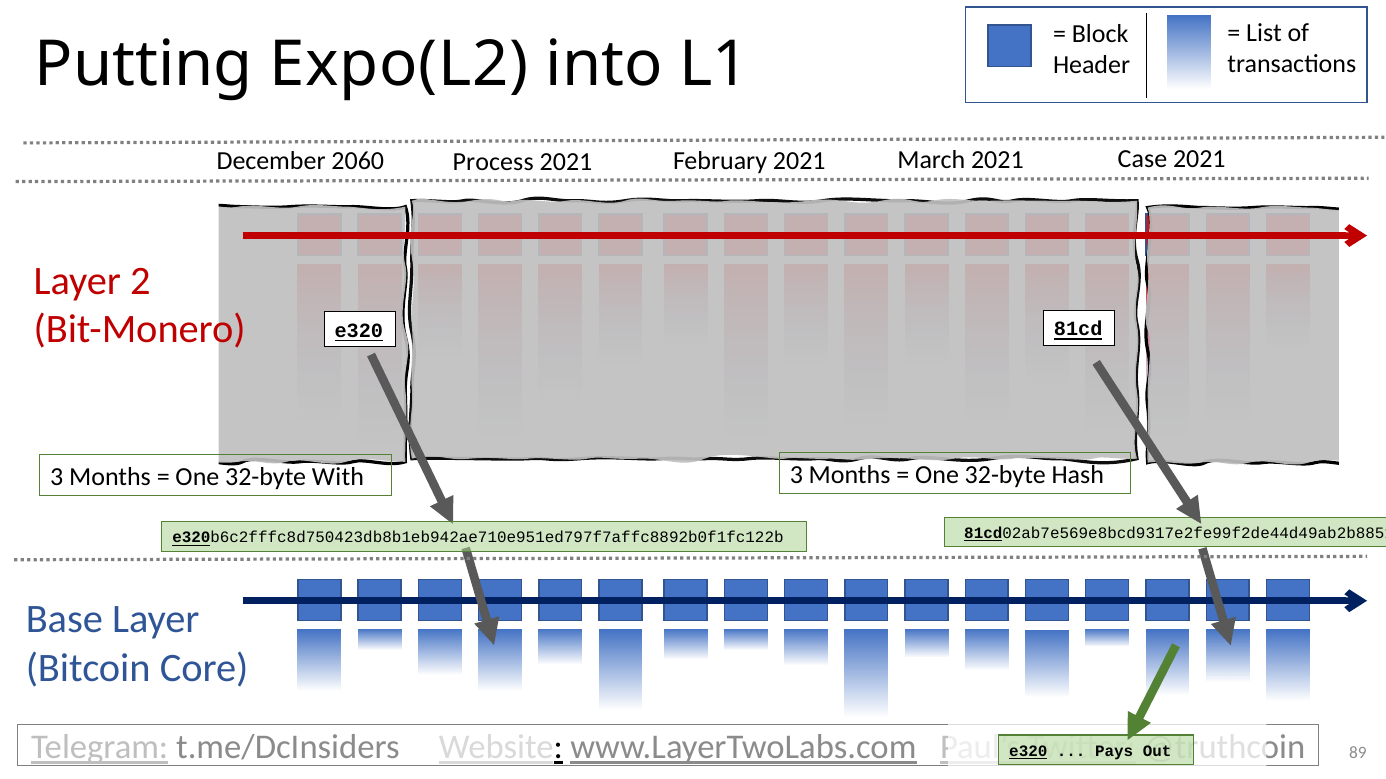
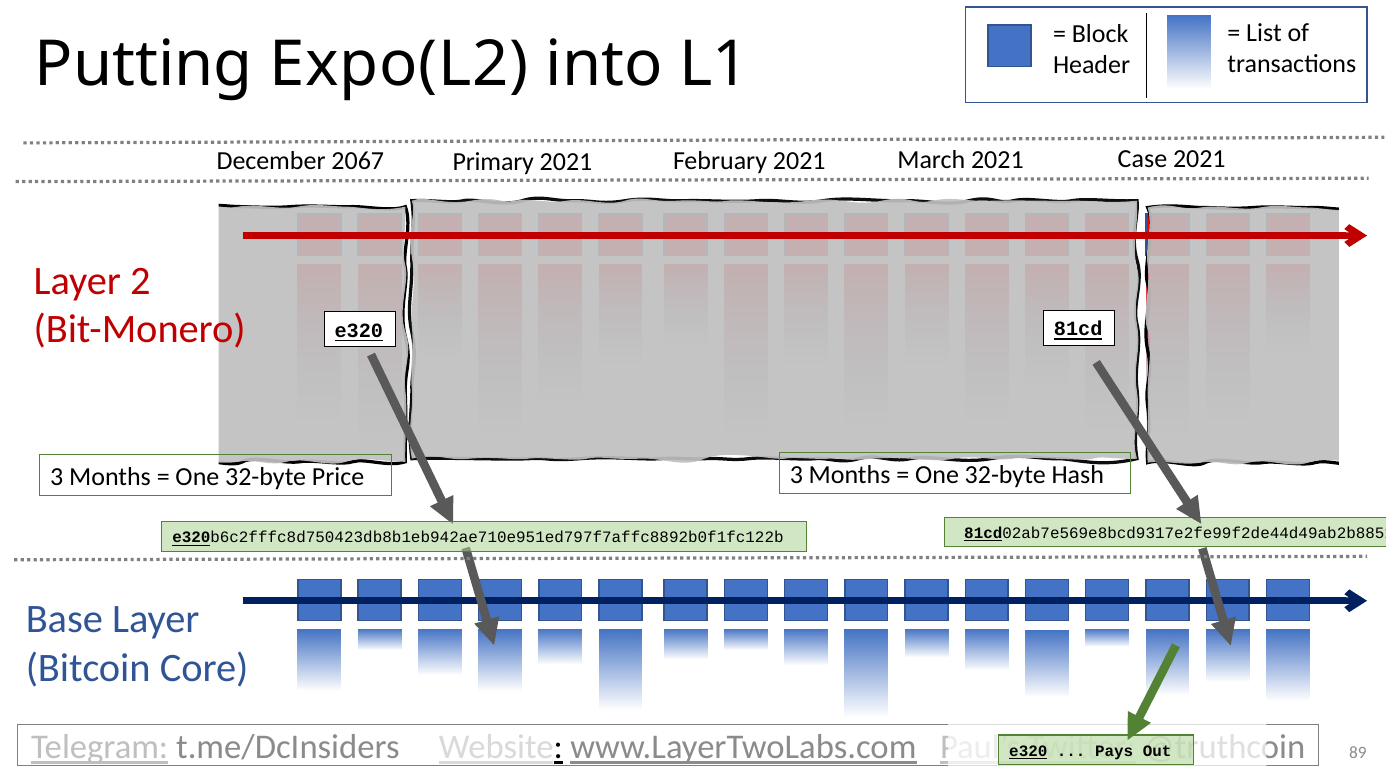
2060: 2060 -> 2067 (358, 161)
Process: Process -> Primary (493, 162)
With: With -> Price (338, 478)
